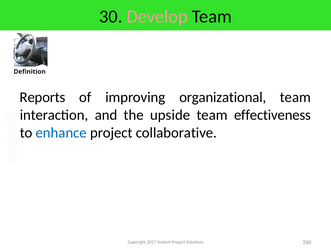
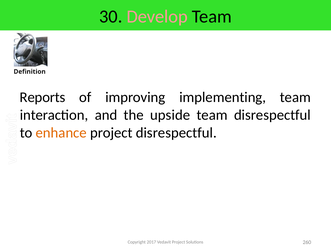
organizational: organizational -> implementing (223, 97)
team effectiveness: effectiveness -> disrespectful (272, 115)
enhance colour: blue -> orange (61, 132)
project collaborative: collaborative -> disrespectful (176, 132)
